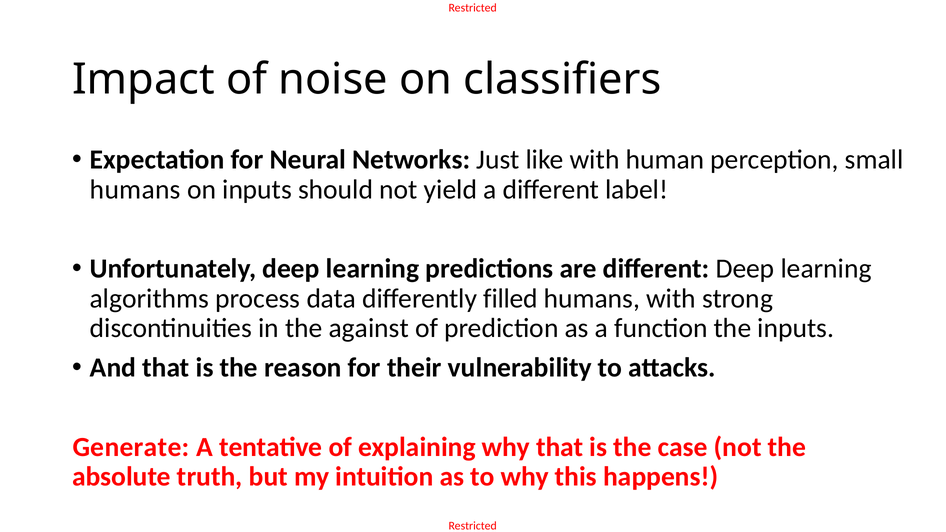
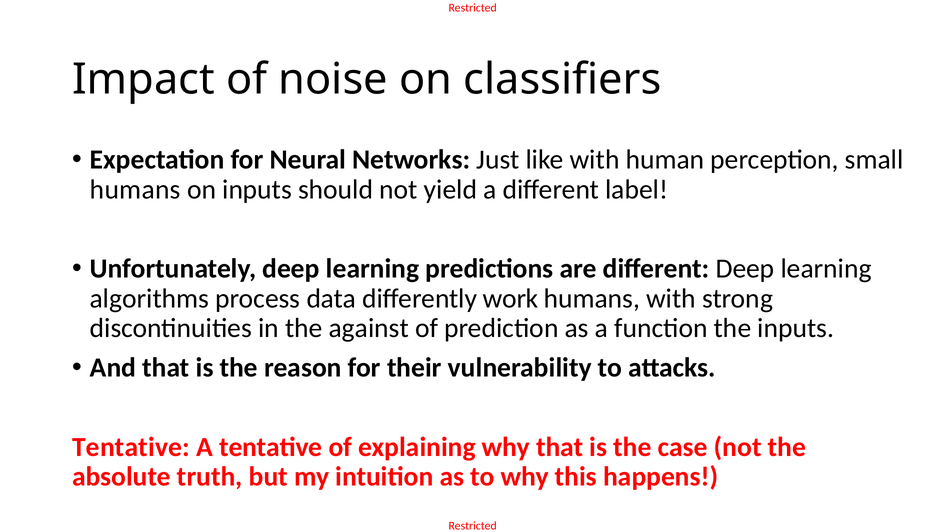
filled: filled -> work (511, 299)
Generate: Generate -> Tentative (131, 447)
